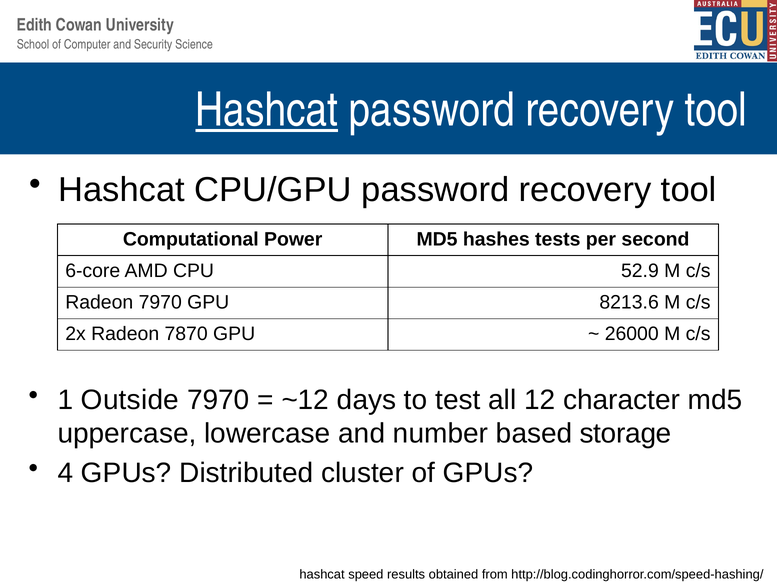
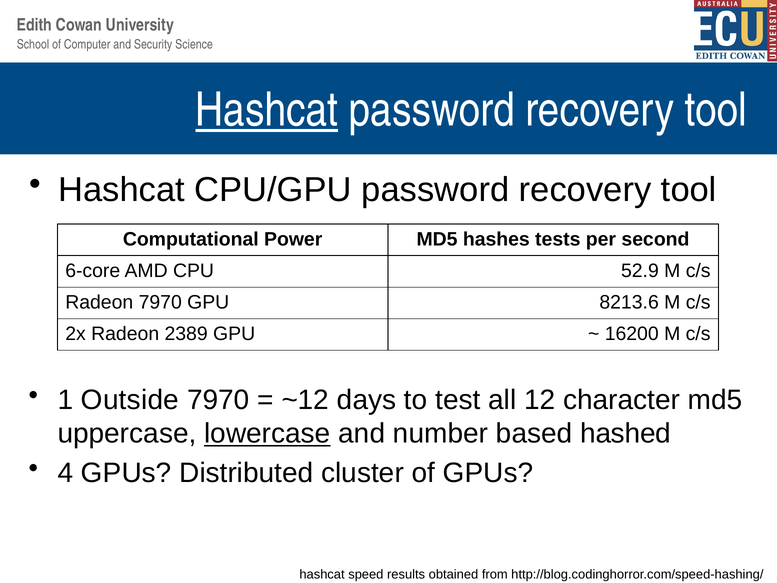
7870: 7870 -> 2389 (186, 334)
26000: 26000 -> 16200 (632, 334)
lowercase underline: none -> present (267, 433)
storage: storage -> hashed (626, 433)
